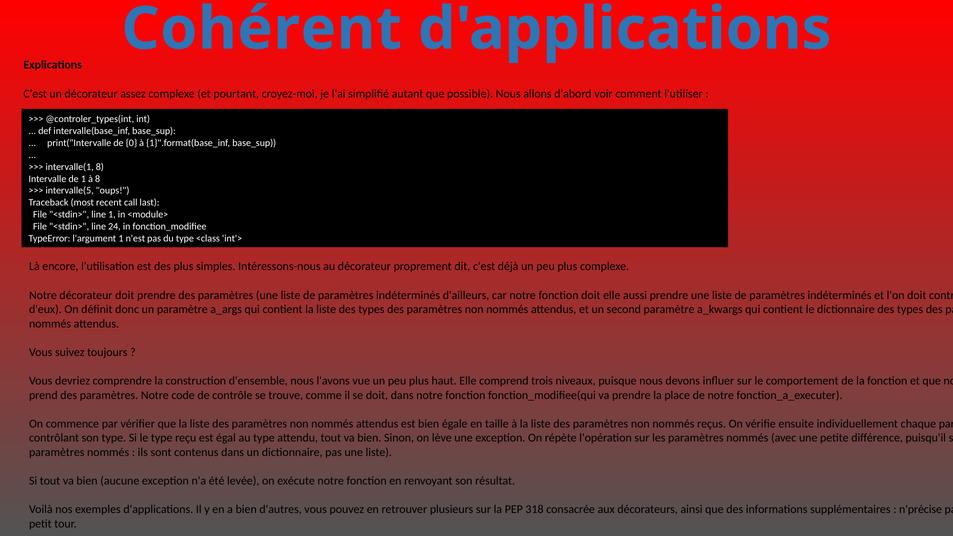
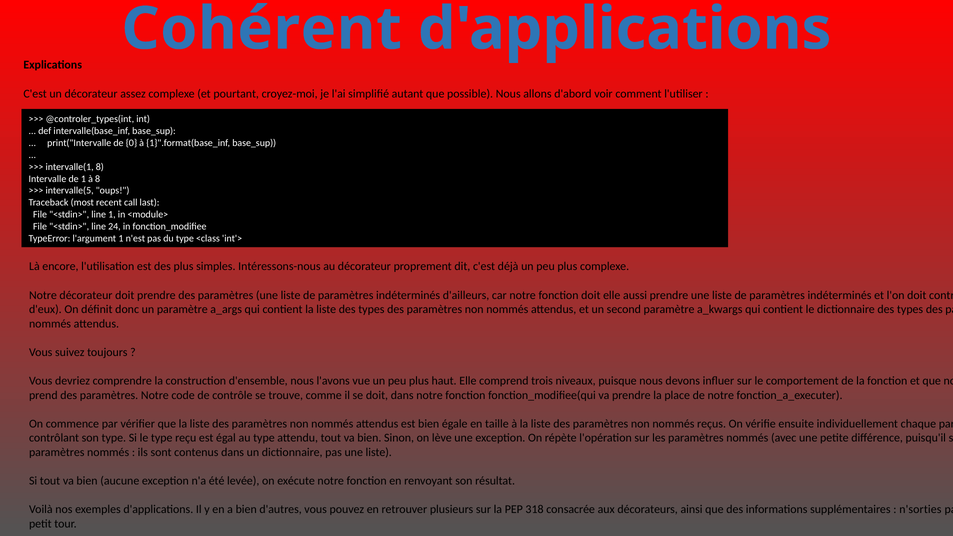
n'précise: n'précise -> n'sorties (920, 510)
